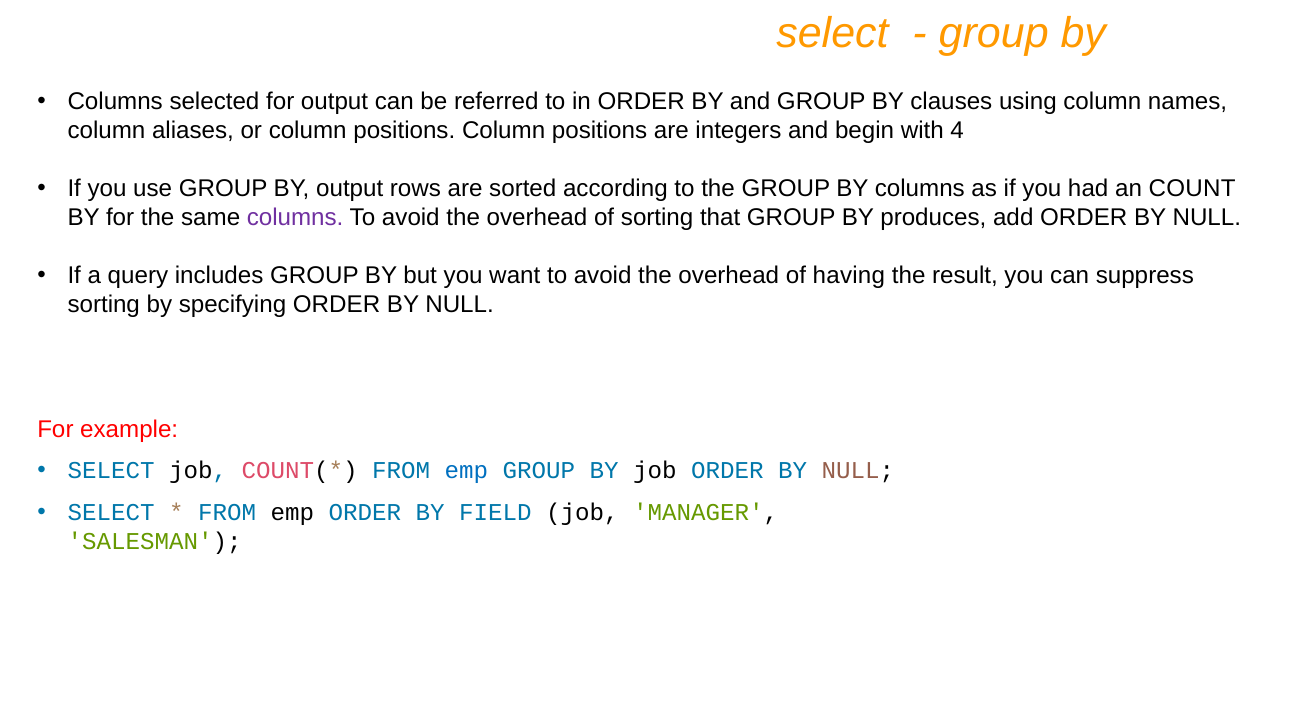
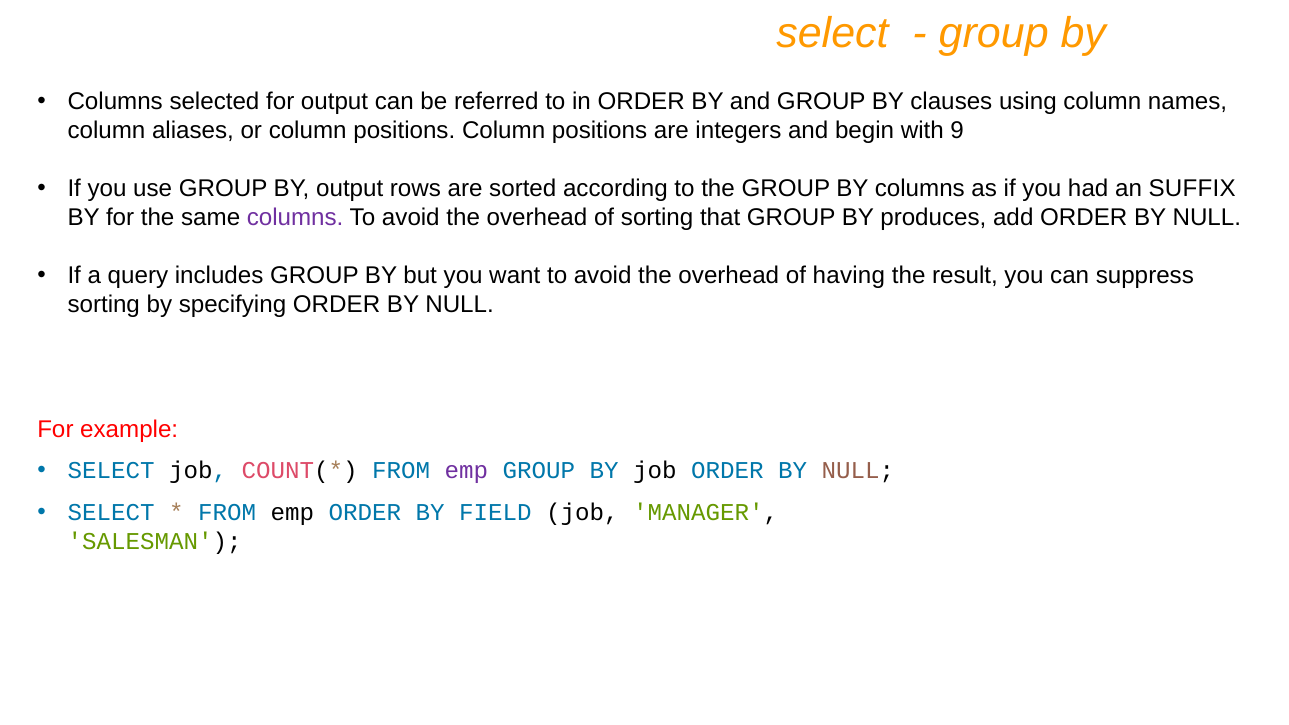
4: 4 -> 9 (957, 130)
COUNT: COUNT -> SUFFIX (1192, 188)
emp colour: blue -> purple (466, 471)
